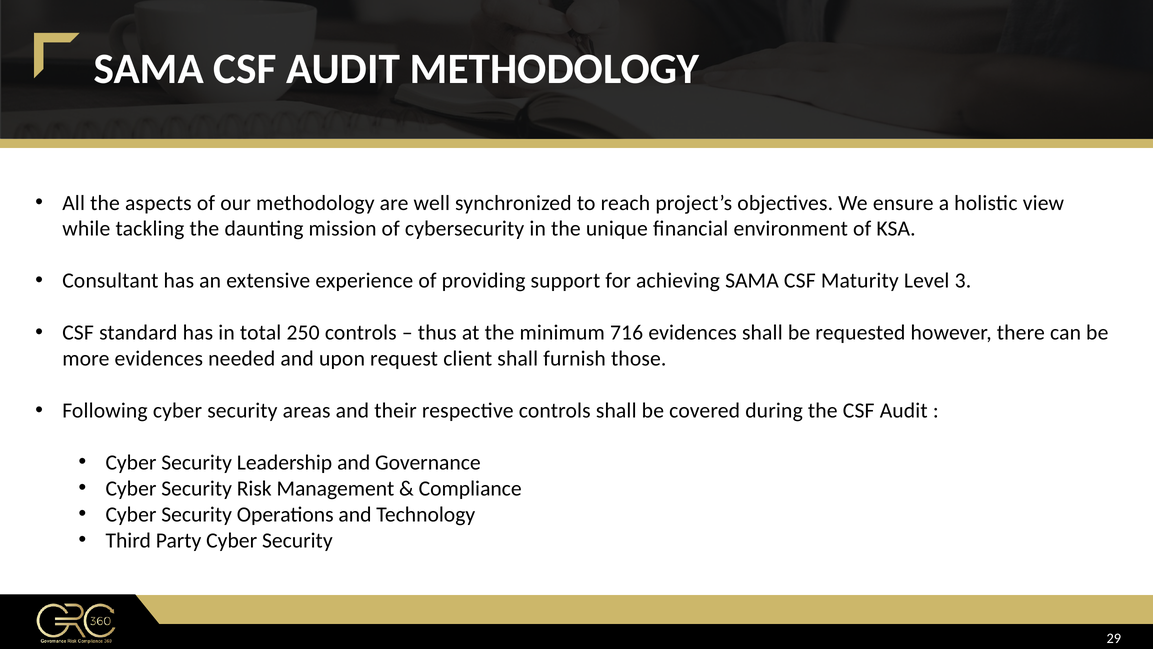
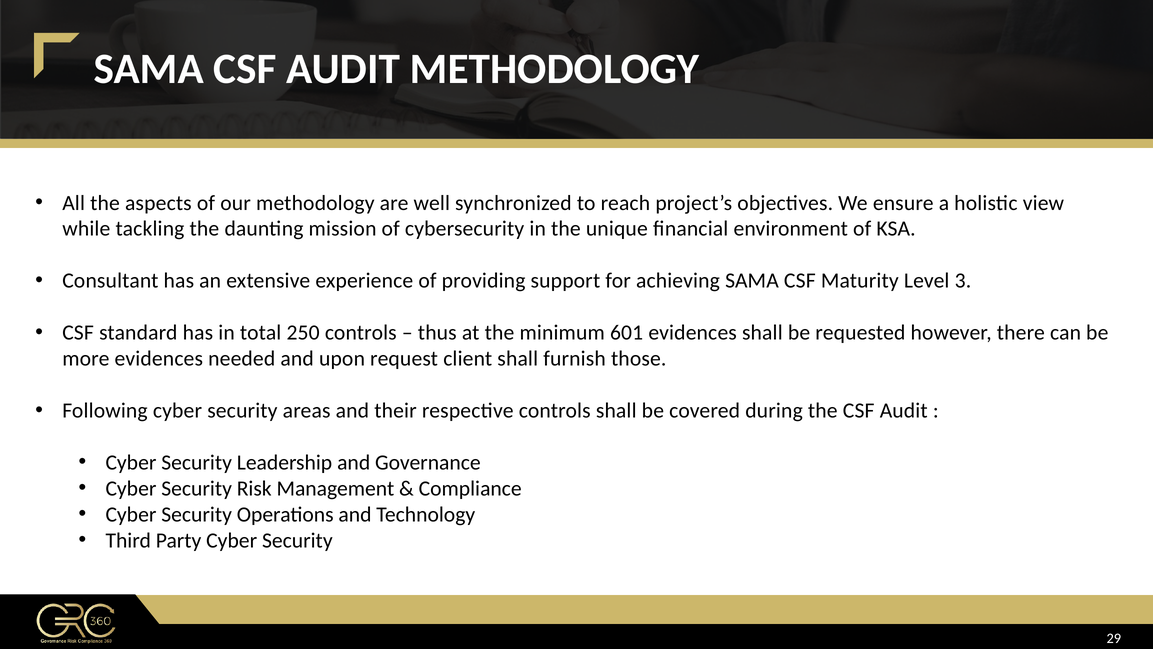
716: 716 -> 601 (627, 332)
